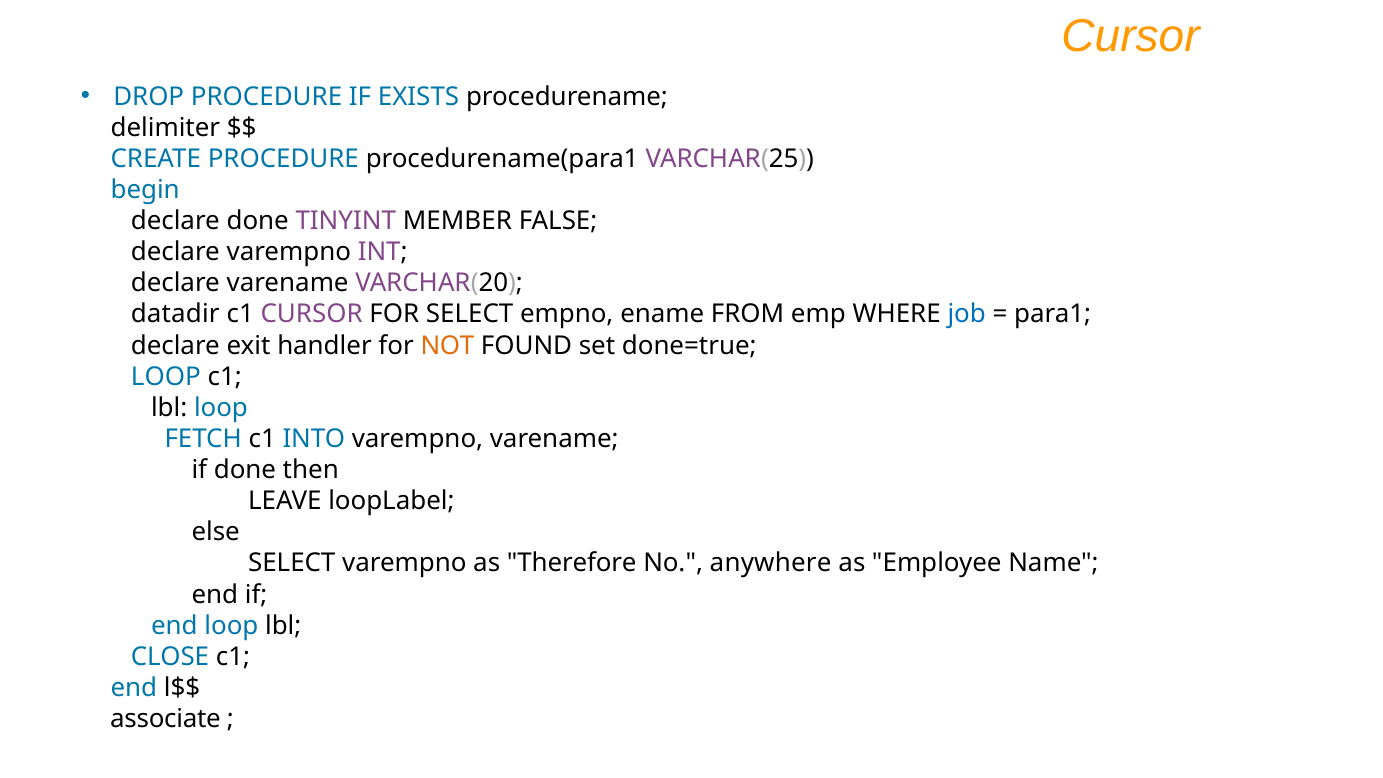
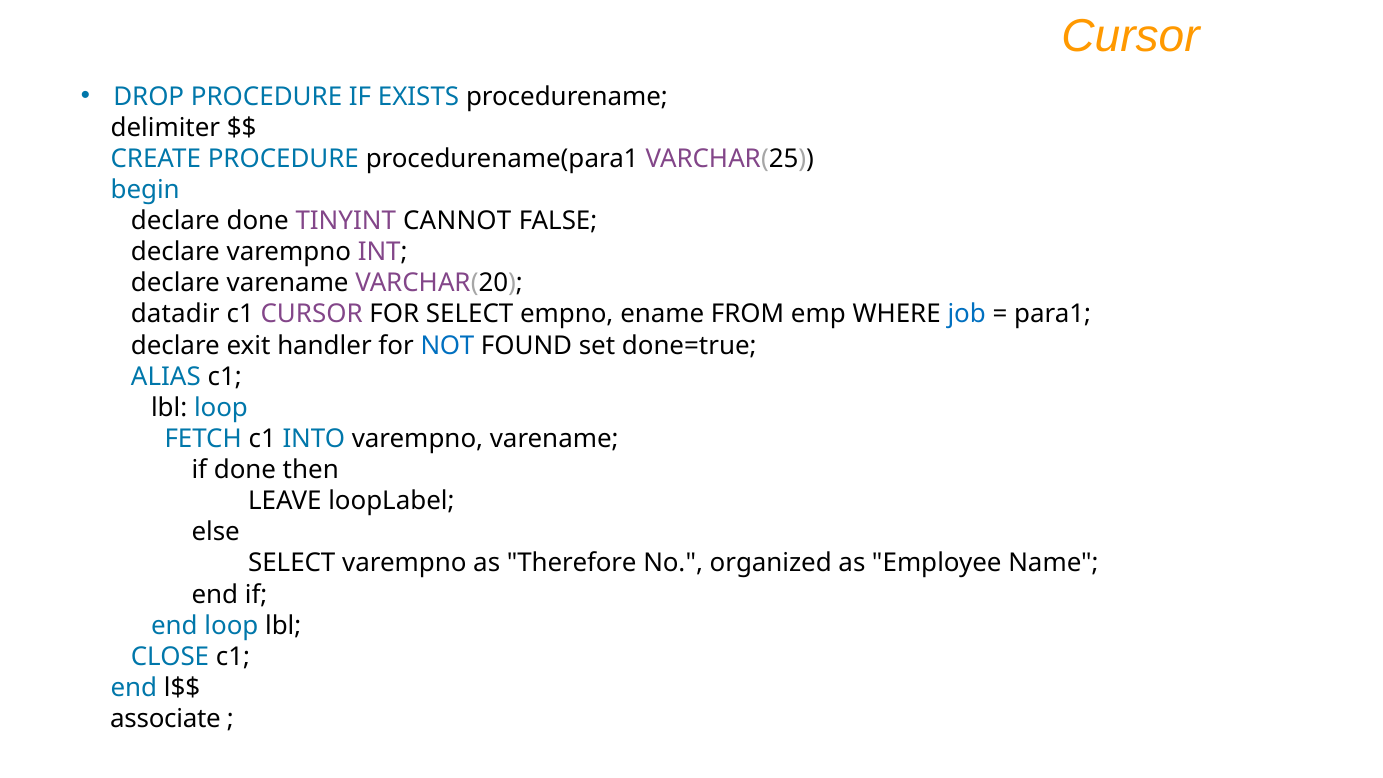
MEMBER: MEMBER -> CANNOT (457, 221)
NOT colour: orange -> blue (447, 345)
LOOP: LOOP -> ALIAS (166, 377)
anywhere: anywhere -> organized (771, 563)
